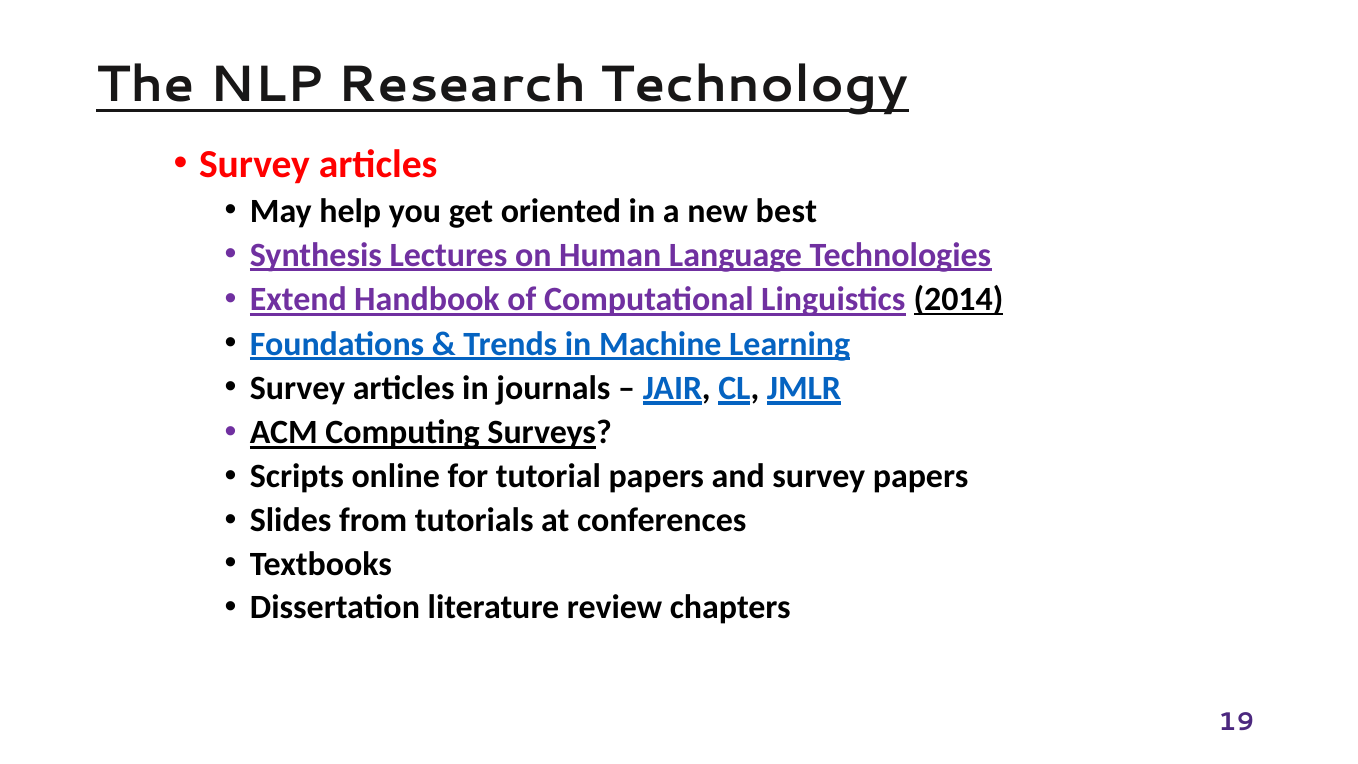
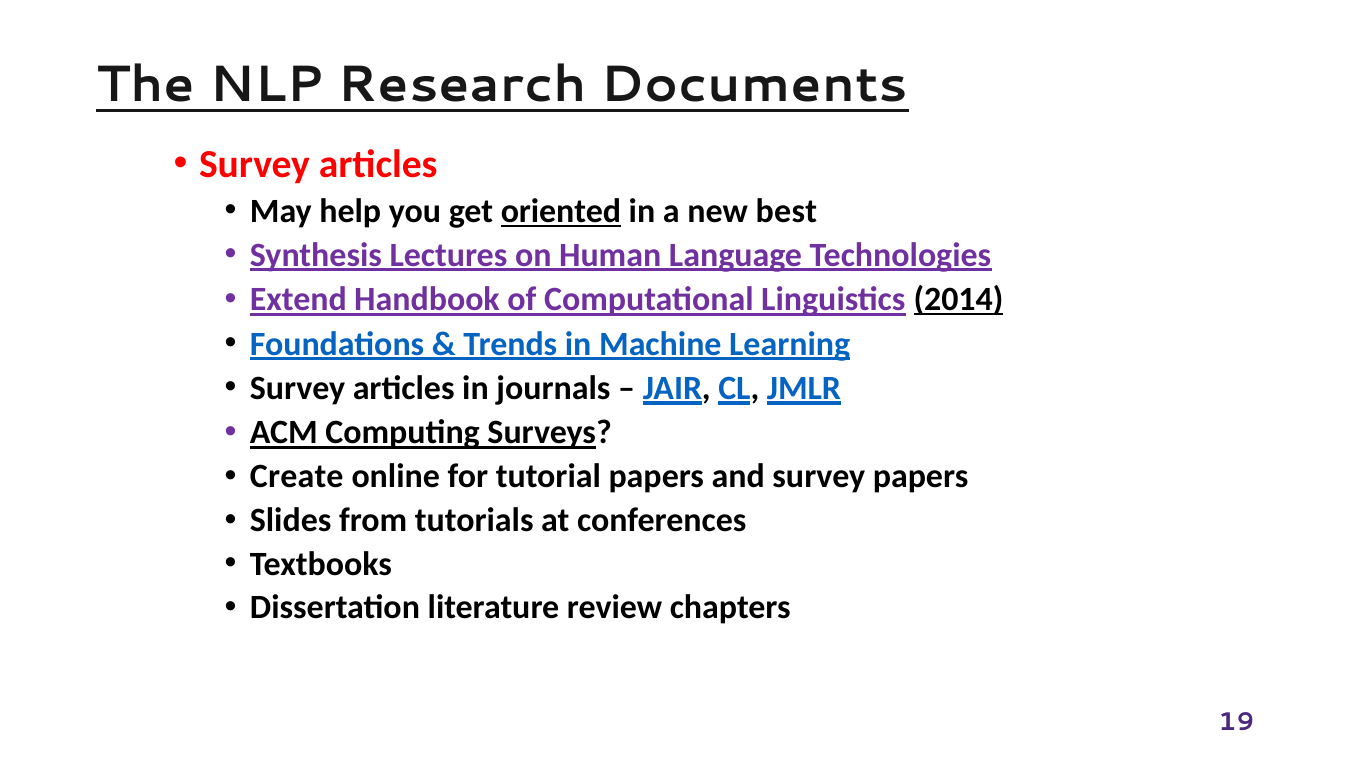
Technology: Technology -> Documents (754, 85)
oriented underline: none -> present (561, 211)
Scripts: Scripts -> Create (297, 476)
